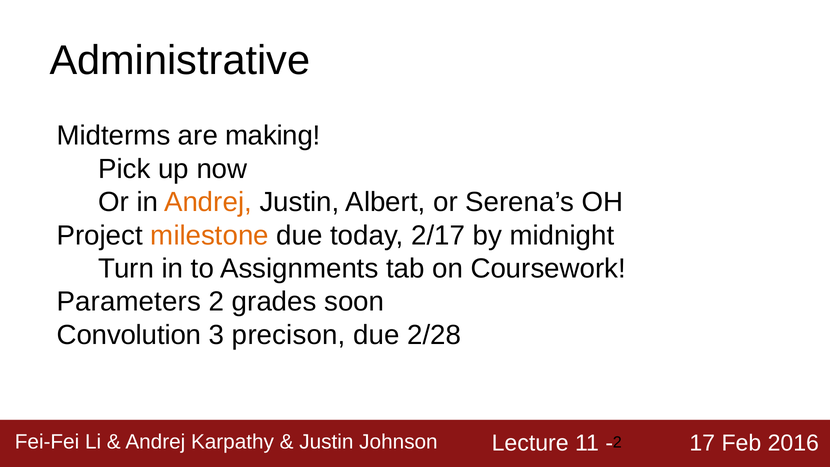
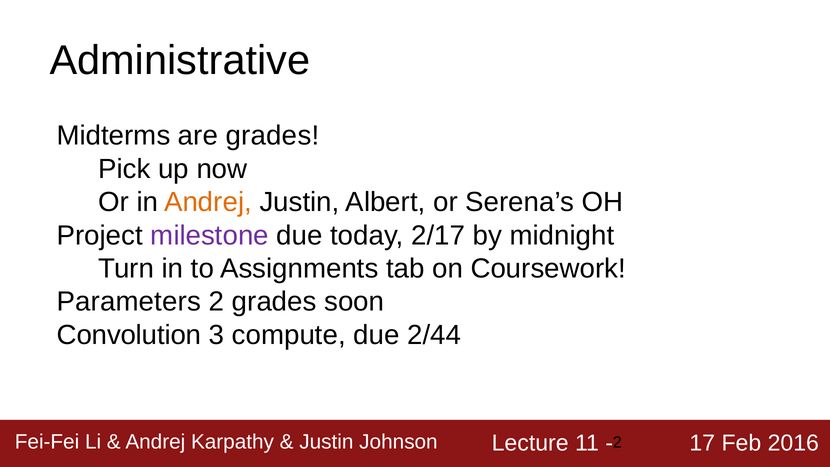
are making: making -> grades (272, 136)
milestone colour: orange -> purple (210, 235)
precison: precison -> compute (289, 335)
2/28: 2/28 -> 2/44 (434, 335)
